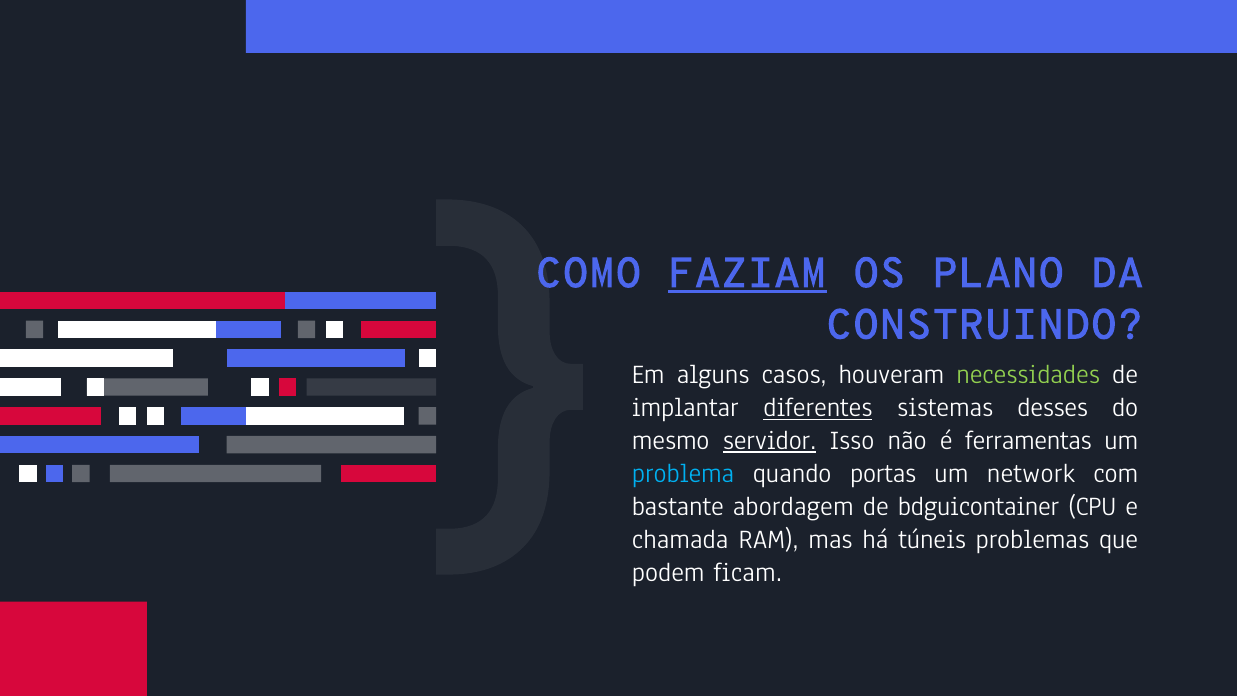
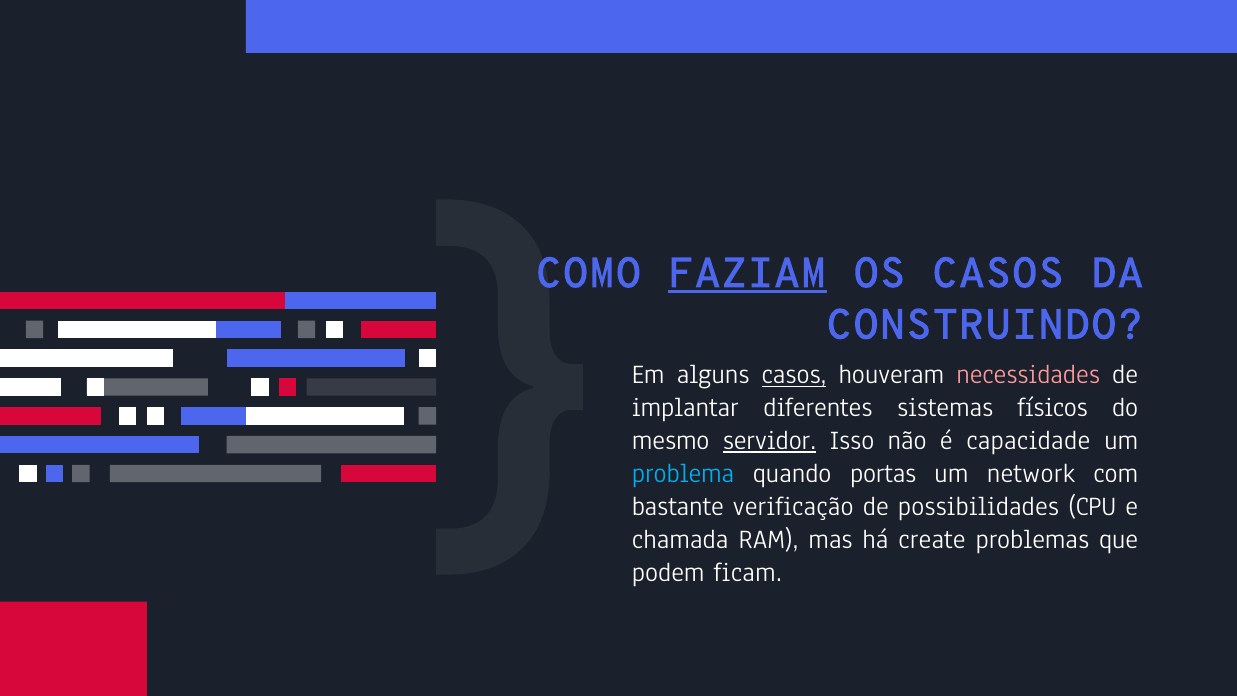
OS PLANO: PLANO -> CASOS (998, 273)
casos underline: none -> present (794, 374)
necessidades colour: light green -> pink (1028, 374)
diferentes underline: present -> none (818, 407)
desses: desses -> físicos (1053, 407)
ferramentas: ferramentas -> capacidade (1028, 440)
abordagem: abordagem -> verificação (793, 506)
bdguicontainer: bdguicontainer -> possibilidades (978, 506)
túneis: túneis -> create (932, 539)
